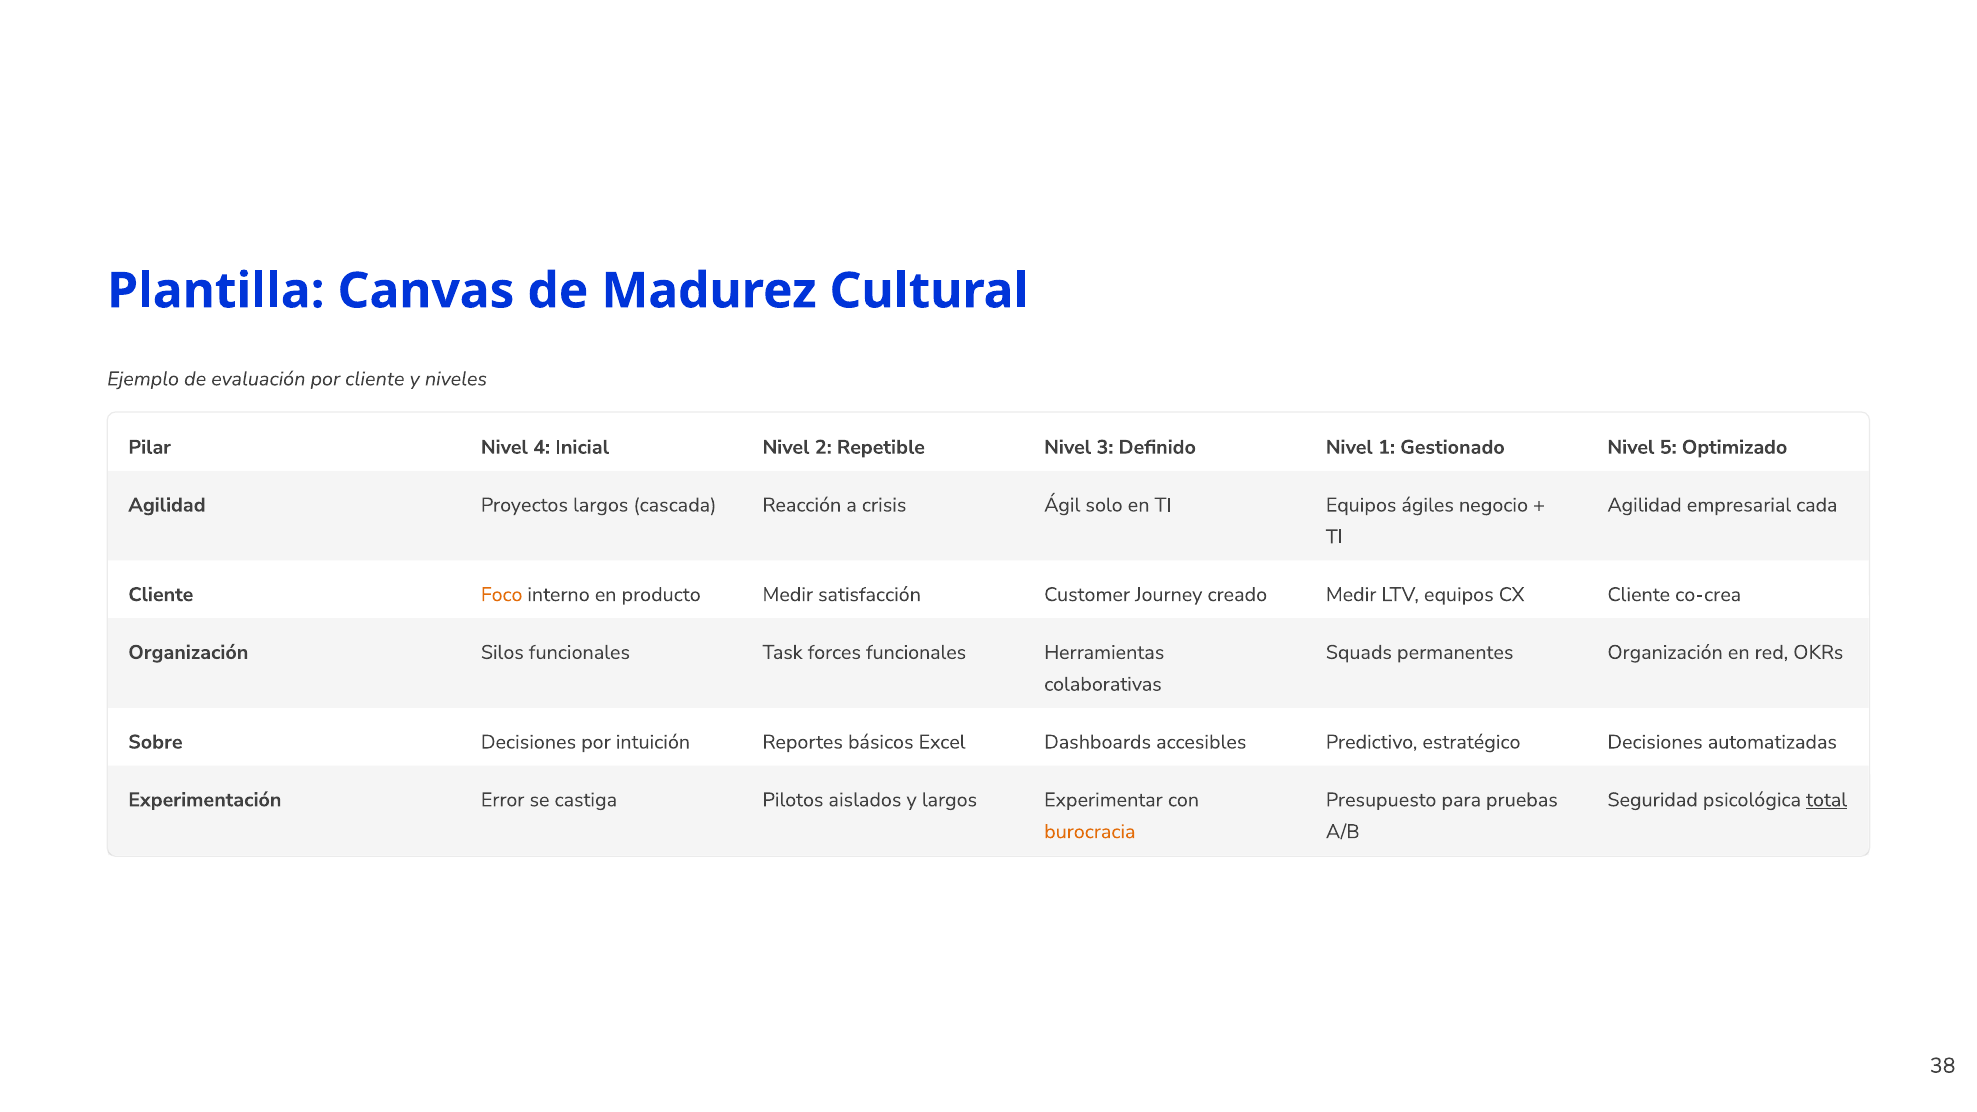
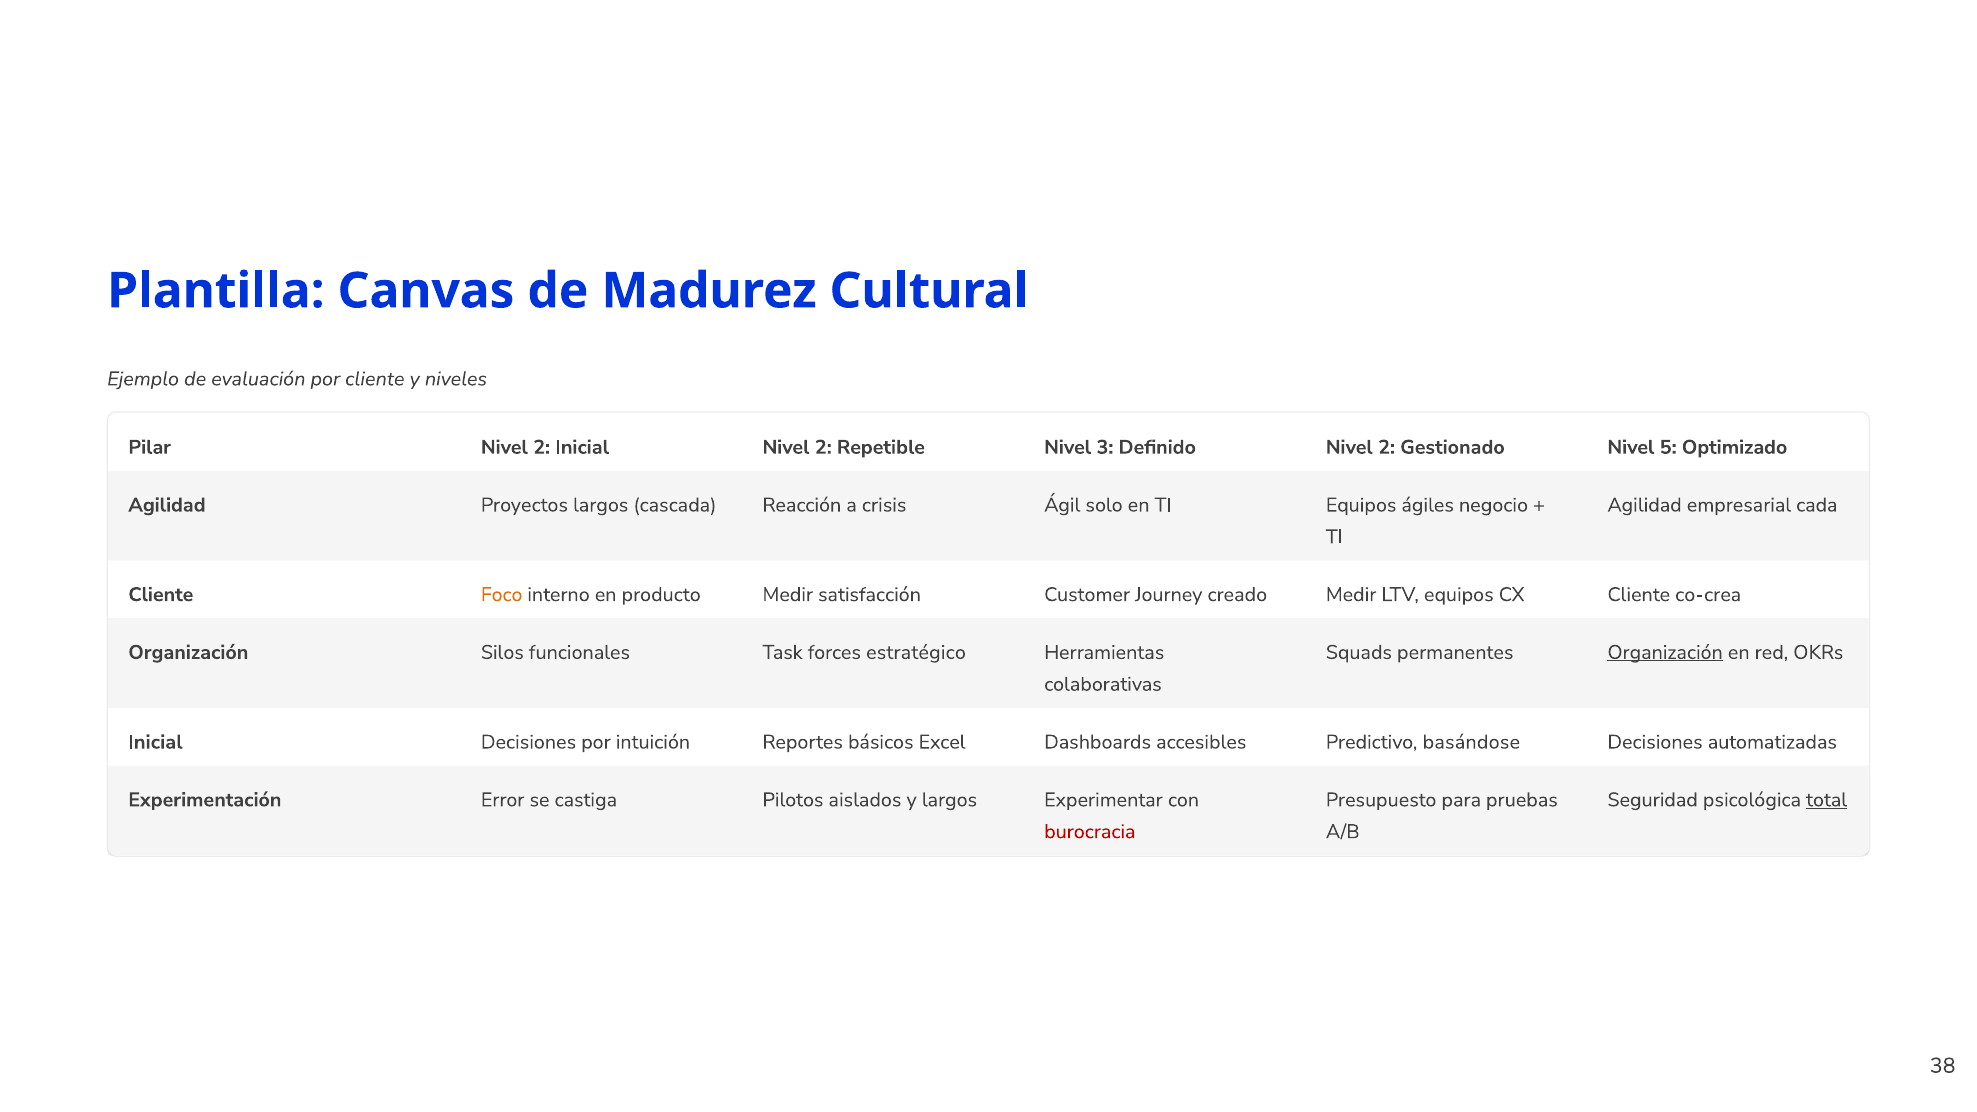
Pilar Nivel 4: 4 -> 2 (542, 447)
Definido Nivel 1: 1 -> 2 (1387, 447)
forces funcionales: funcionales -> estratégico (916, 652)
Organización underline: none -> present (1665, 652)
Sobre: Sobre -> Inicial (155, 742)
estratégico: estratégico -> basándose (1471, 742)
burocracia colour: orange -> red (1090, 832)
